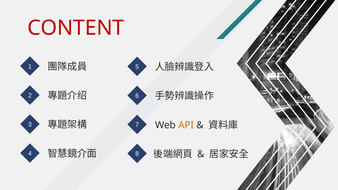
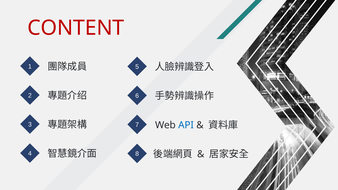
API colour: orange -> blue (186, 125)
